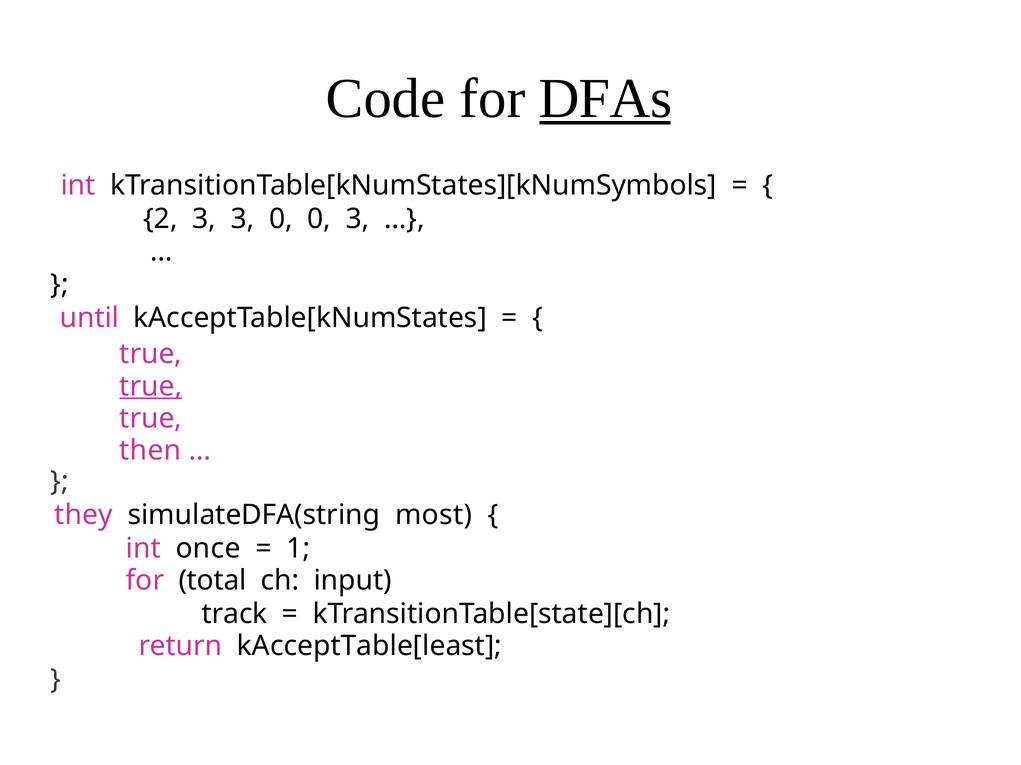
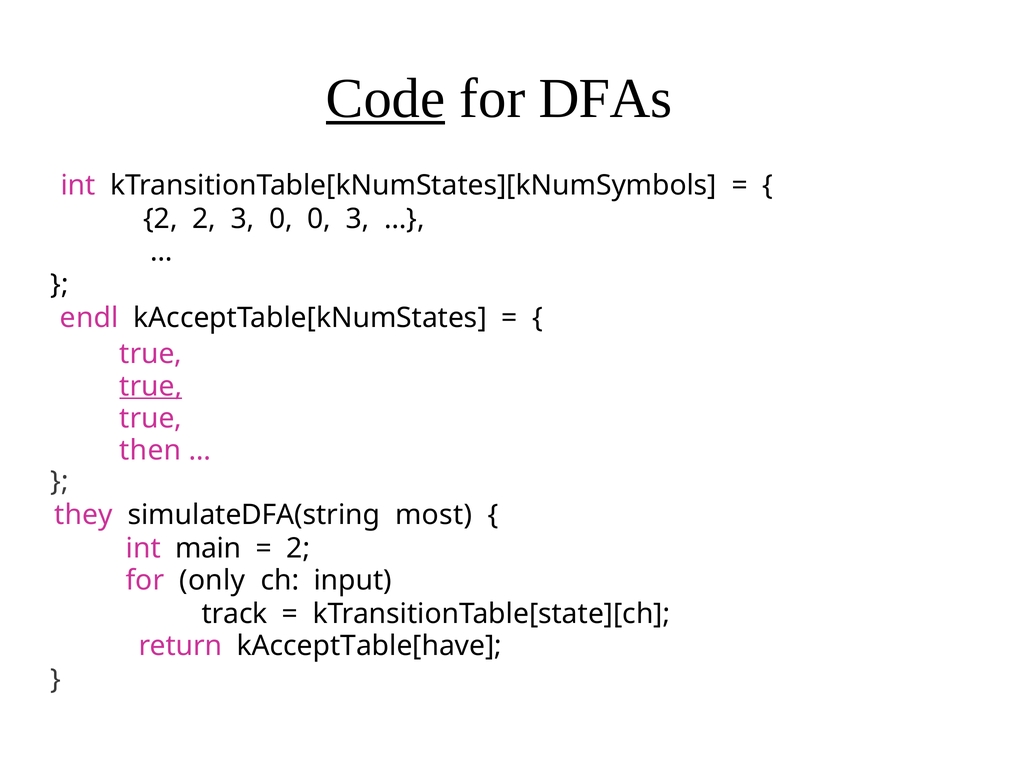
Code underline: none -> present (386, 99)
DFAs underline: present -> none (605, 99)
2 3: 3 -> 2 (204, 219)
until: until -> endl (89, 318)
once: once -> main (208, 548)
1: 1 -> 2 (298, 548)
total: total -> only (212, 580)
kAcceptTable[least: kAcceptTable[least -> kAcceptTable[have (369, 646)
